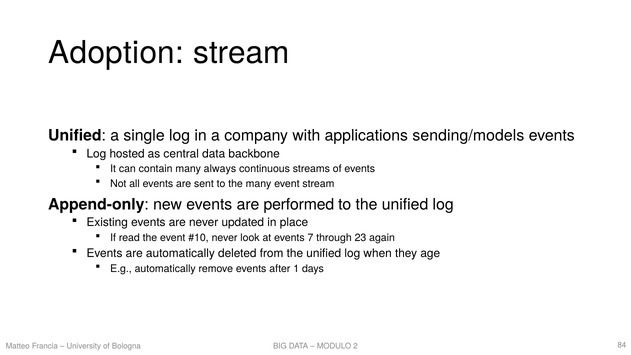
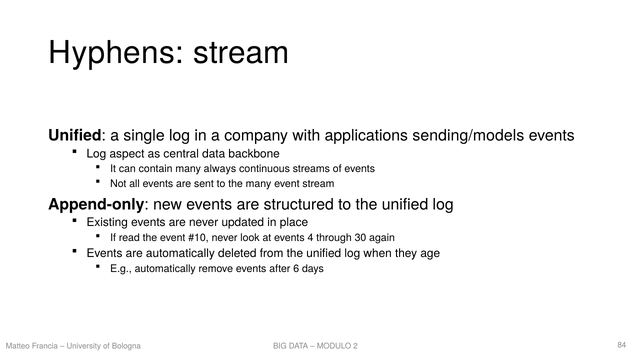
Adoption: Adoption -> Hyphens (116, 53)
hosted: hosted -> aspect (127, 154)
performed: performed -> structured (299, 204)
7: 7 -> 4 (311, 238)
23: 23 -> 30 (360, 238)
1: 1 -> 6 (296, 269)
